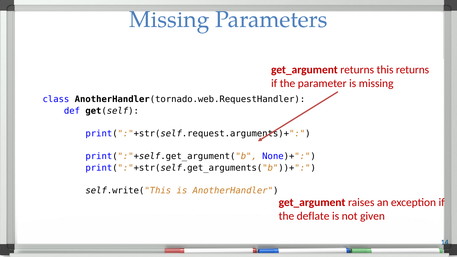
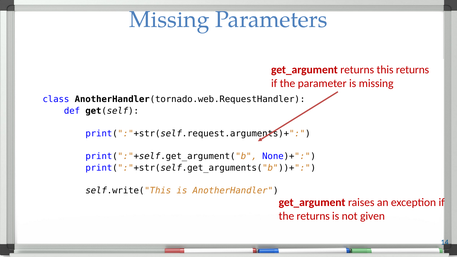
the deflate: deflate -> returns (313, 216)
